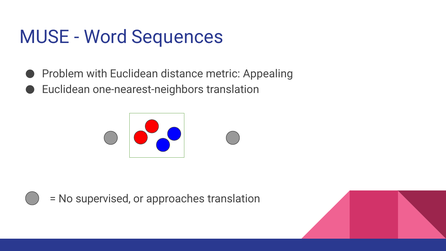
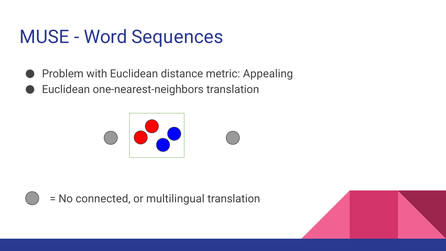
supervised: supervised -> connected (103, 199)
approaches: approaches -> multilingual (175, 199)
